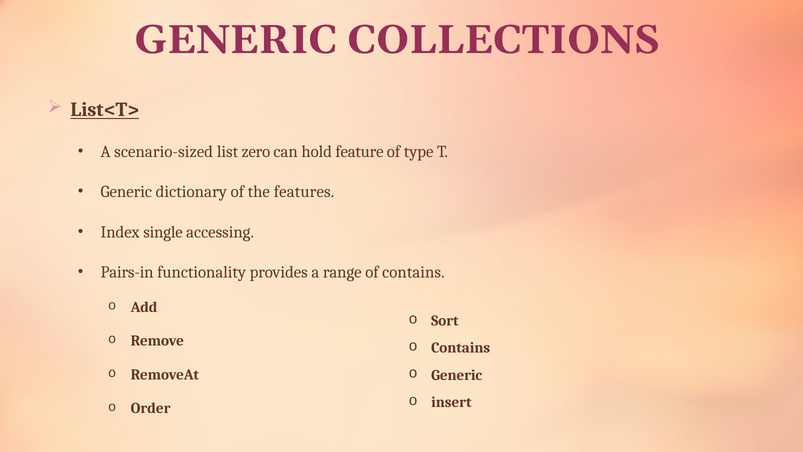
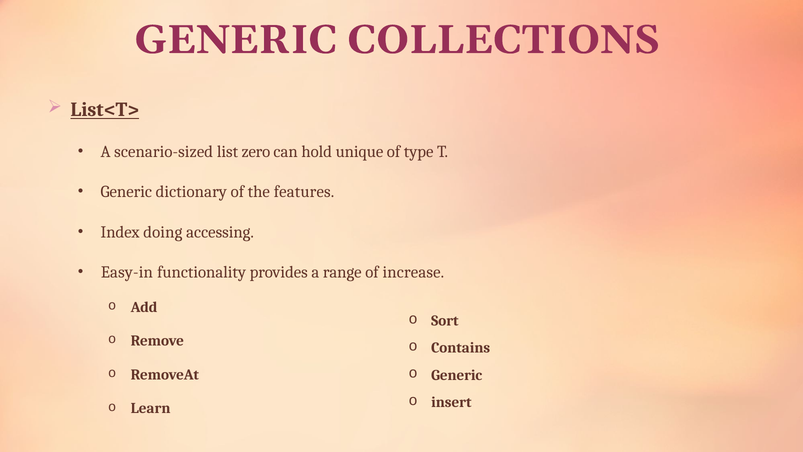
feature: feature -> unique (359, 152)
single: single -> doing (163, 232)
Pairs-in: Pairs-in -> Easy-in (127, 272)
of contains: contains -> increase (413, 272)
Order: Order -> Learn (151, 408)
